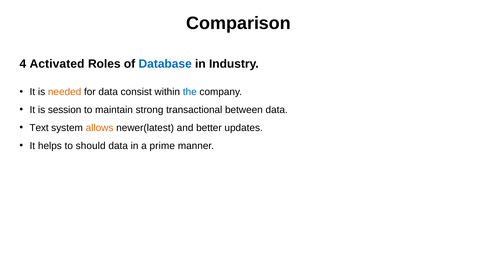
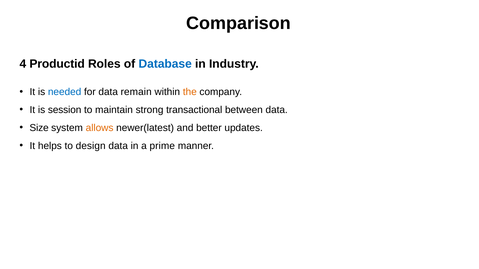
Activated: Activated -> Productid (57, 64)
needed colour: orange -> blue (65, 92)
consist: consist -> remain (136, 92)
the colour: blue -> orange (190, 92)
Text: Text -> Size (39, 128)
should: should -> design (91, 146)
